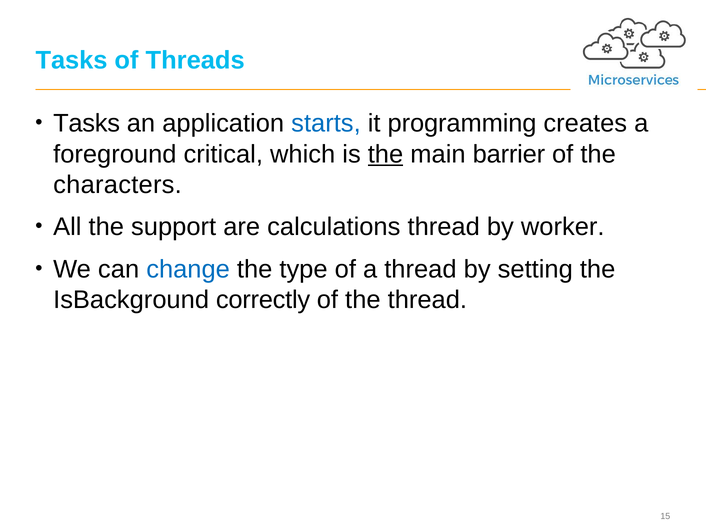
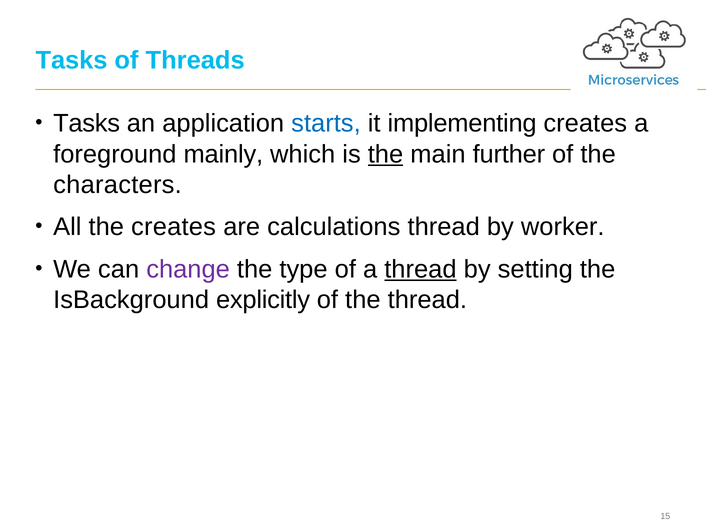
programming: programming -> implementing (462, 124)
critical: critical -> mainly (223, 154)
barrier: barrier -> further (509, 154)
the support: support -> creates (174, 227)
change colour: blue -> purple (188, 270)
thread underline: none -> present (420, 270)
correctly: correctly -> explicitly (263, 300)
